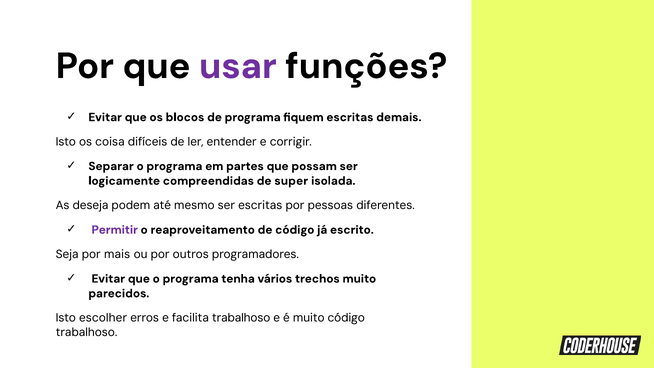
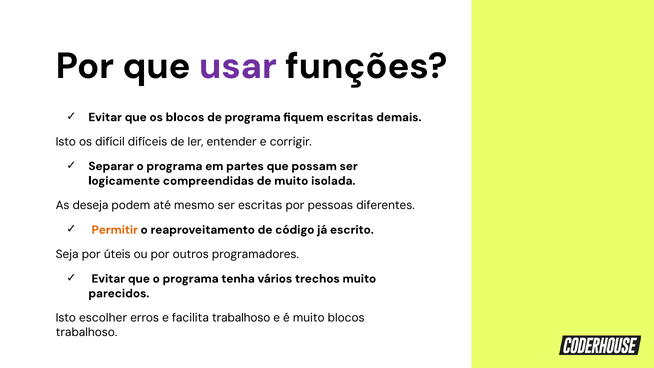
coisa: coisa -> difícil (110, 142)
de super: super -> muito (291, 181)
Permitir colour: purple -> orange (115, 230)
mais: mais -> úteis (117, 254)
muito código: código -> blocos (346, 318)
